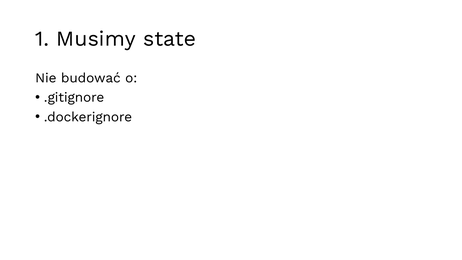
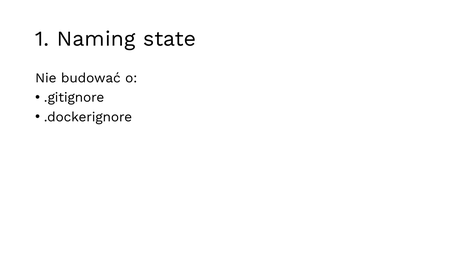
Musimy: Musimy -> Naming (96, 39)
